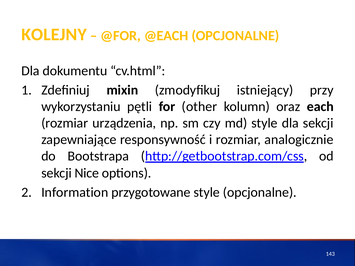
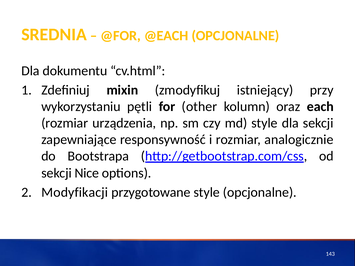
KOLEJNY: KOLEJNY -> SREDNIA (54, 35)
Information: Information -> Modyfikacji (75, 192)
